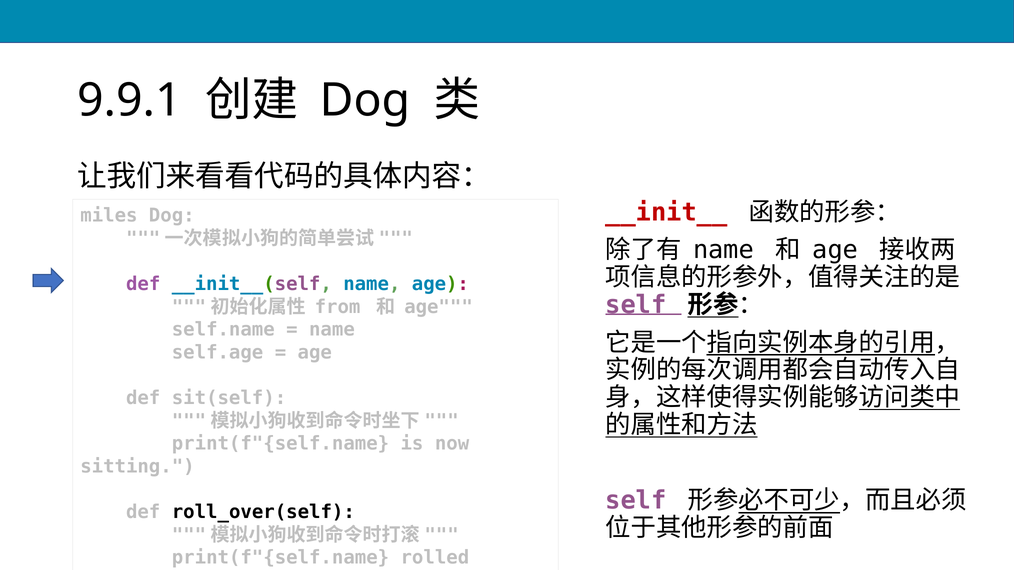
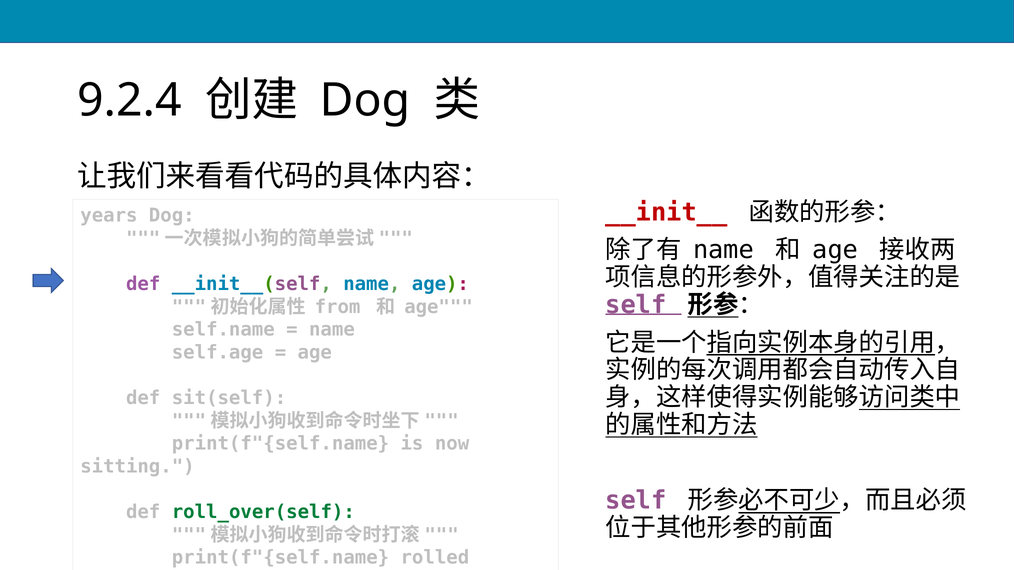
9.9.1: 9.9.1 -> 9.2.4 (130, 101)
miles: miles -> years (109, 216)
roll_over(self colour: black -> green (263, 512)
